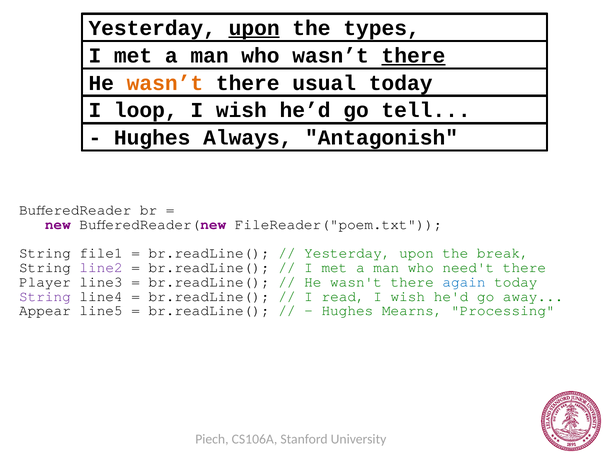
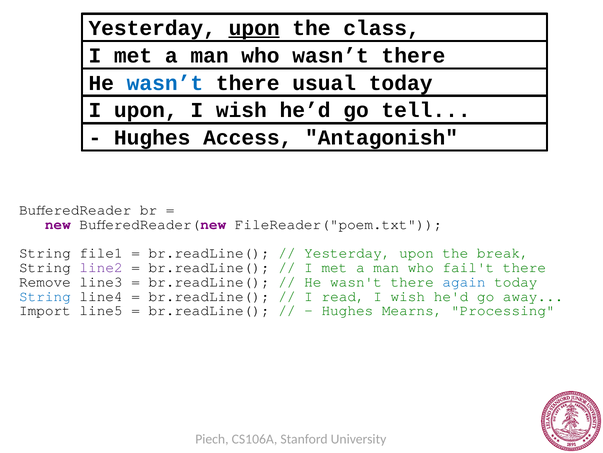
types: types -> class (382, 28)
there underline: present -> none (413, 55)
wasn’t colour: orange -> blue (165, 83)
I loop: loop -> upon (146, 110)
Always: Always -> Access (248, 138)
need't: need't -> fail't (468, 267)
Player: Player -> Remove (45, 281)
String colour: purple -> blue (45, 296)
Appear: Appear -> Import (45, 310)
